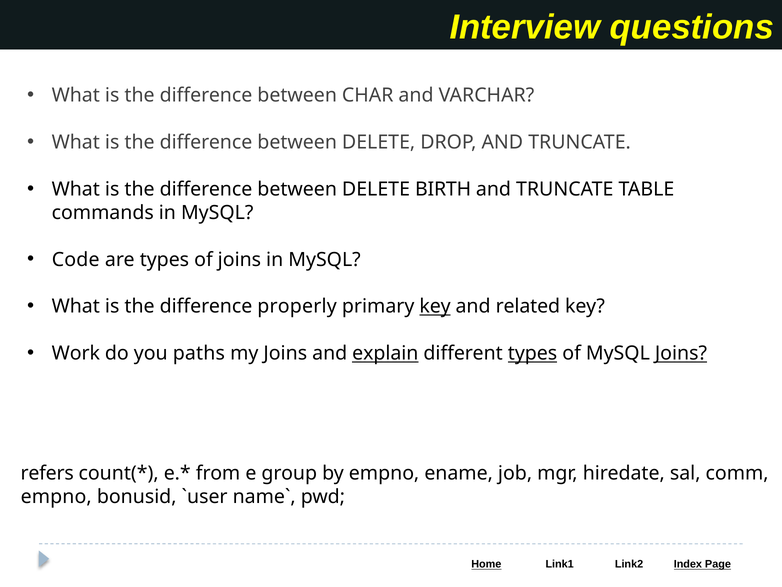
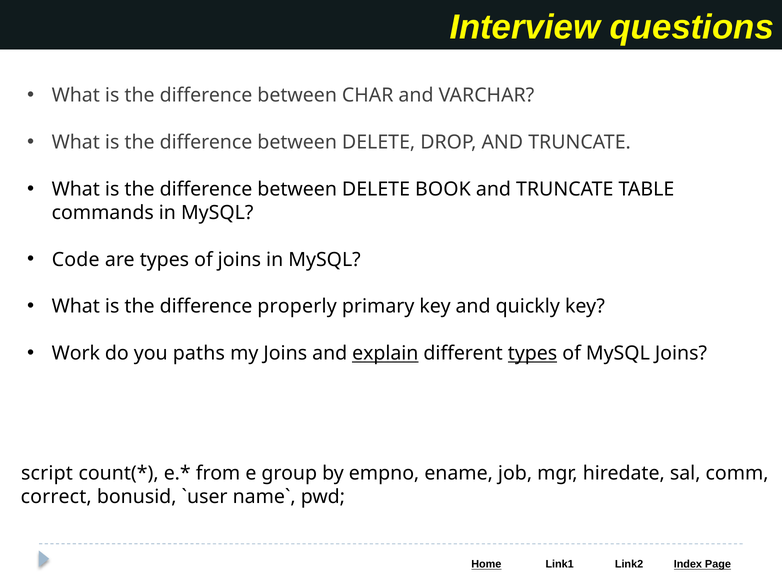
BIRTH: BIRTH -> BOOK (443, 189)
key underline: present -> none (435, 306)
related: related -> quickly (528, 306)
Joins underline: present -> none (681, 353)
refers: refers -> script (47, 473)
empno: empno -> correct (56, 497)
